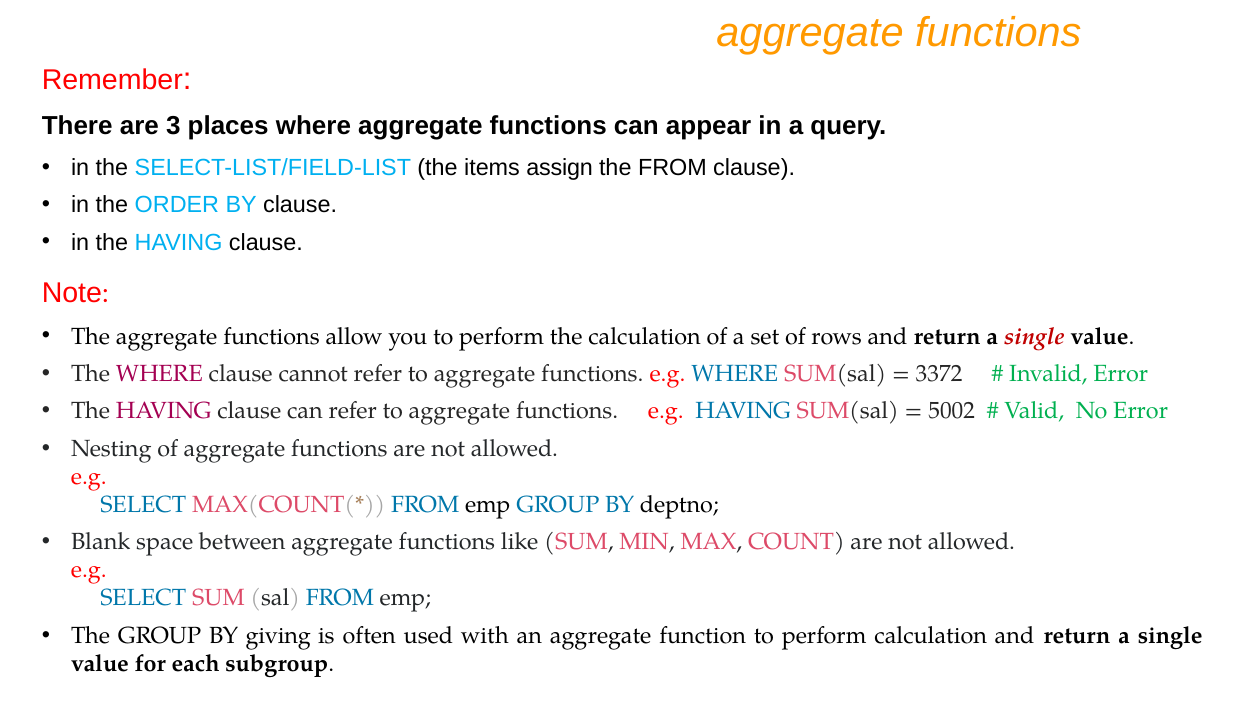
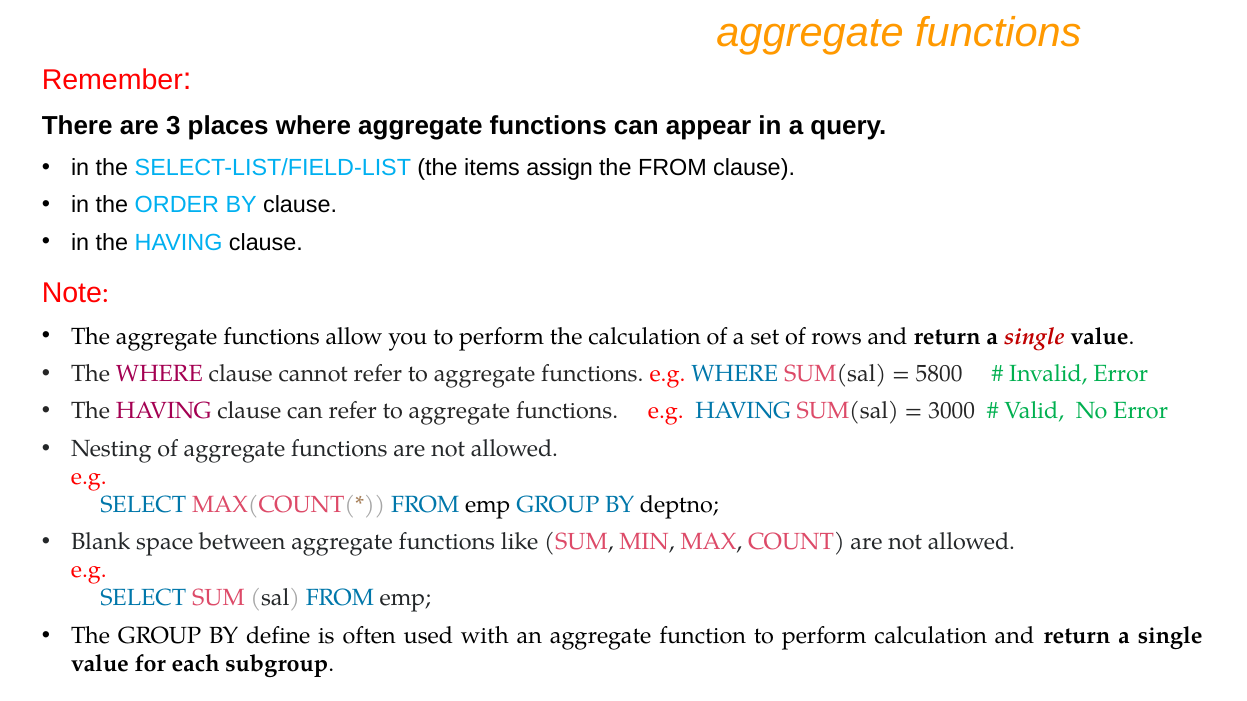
3372: 3372 -> 5800 (939, 374)
5002: 5002 -> 3000 (952, 412)
giving: giving -> define (278, 636)
